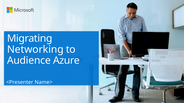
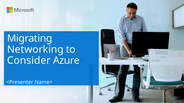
Audience: Audience -> Consider (29, 61)
